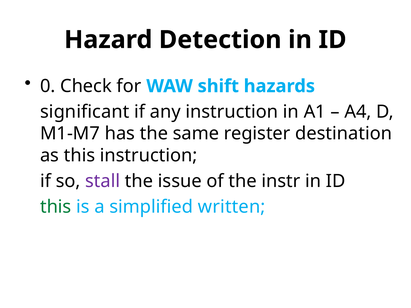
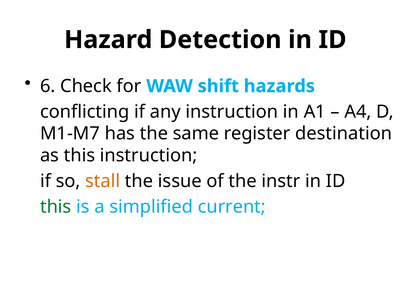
0: 0 -> 6 (48, 86)
significant: significant -> conflicting (85, 112)
stall colour: purple -> orange (103, 181)
written: written -> current (232, 207)
